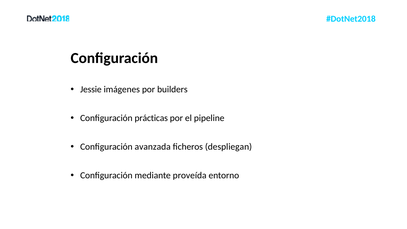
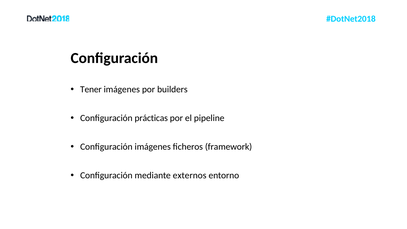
Jessie: Jessie -> Tener (91, 89)
Configuración avanzada: avanzada -> imágenes (153, 147)
despliegan: despliegan -> framework (229, 147)
proveída: proveída -> externos (190, 175)
